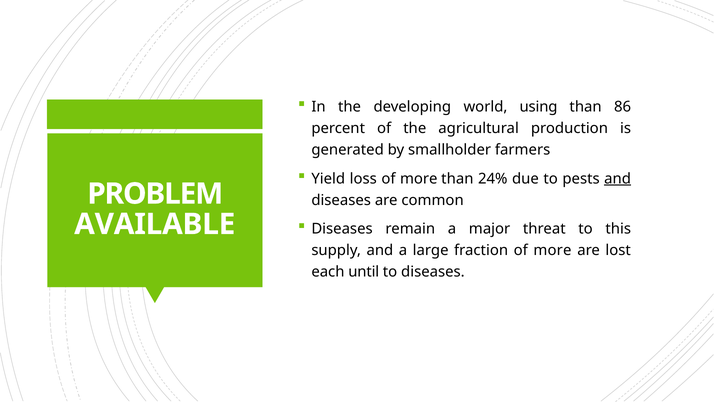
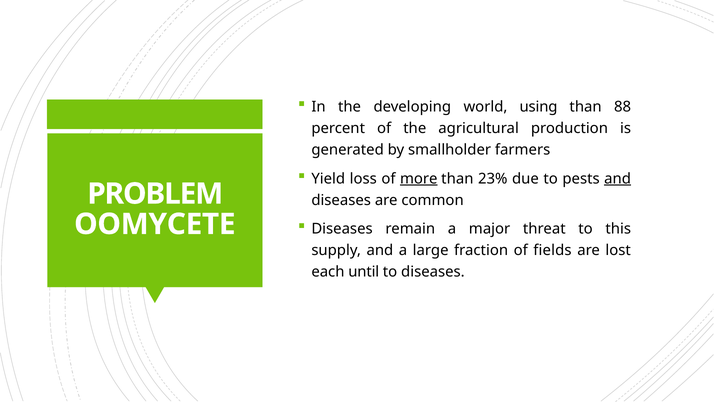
86: 86 -> 88 (623, 107)
more underline: none -> present (419, 179)
24%: 24% -> 23% (493, 179)
AVAILABLE: AVAILABLE -> OOMYCETE (155, 224)
fraction of more: more -> fields (552, 251)
